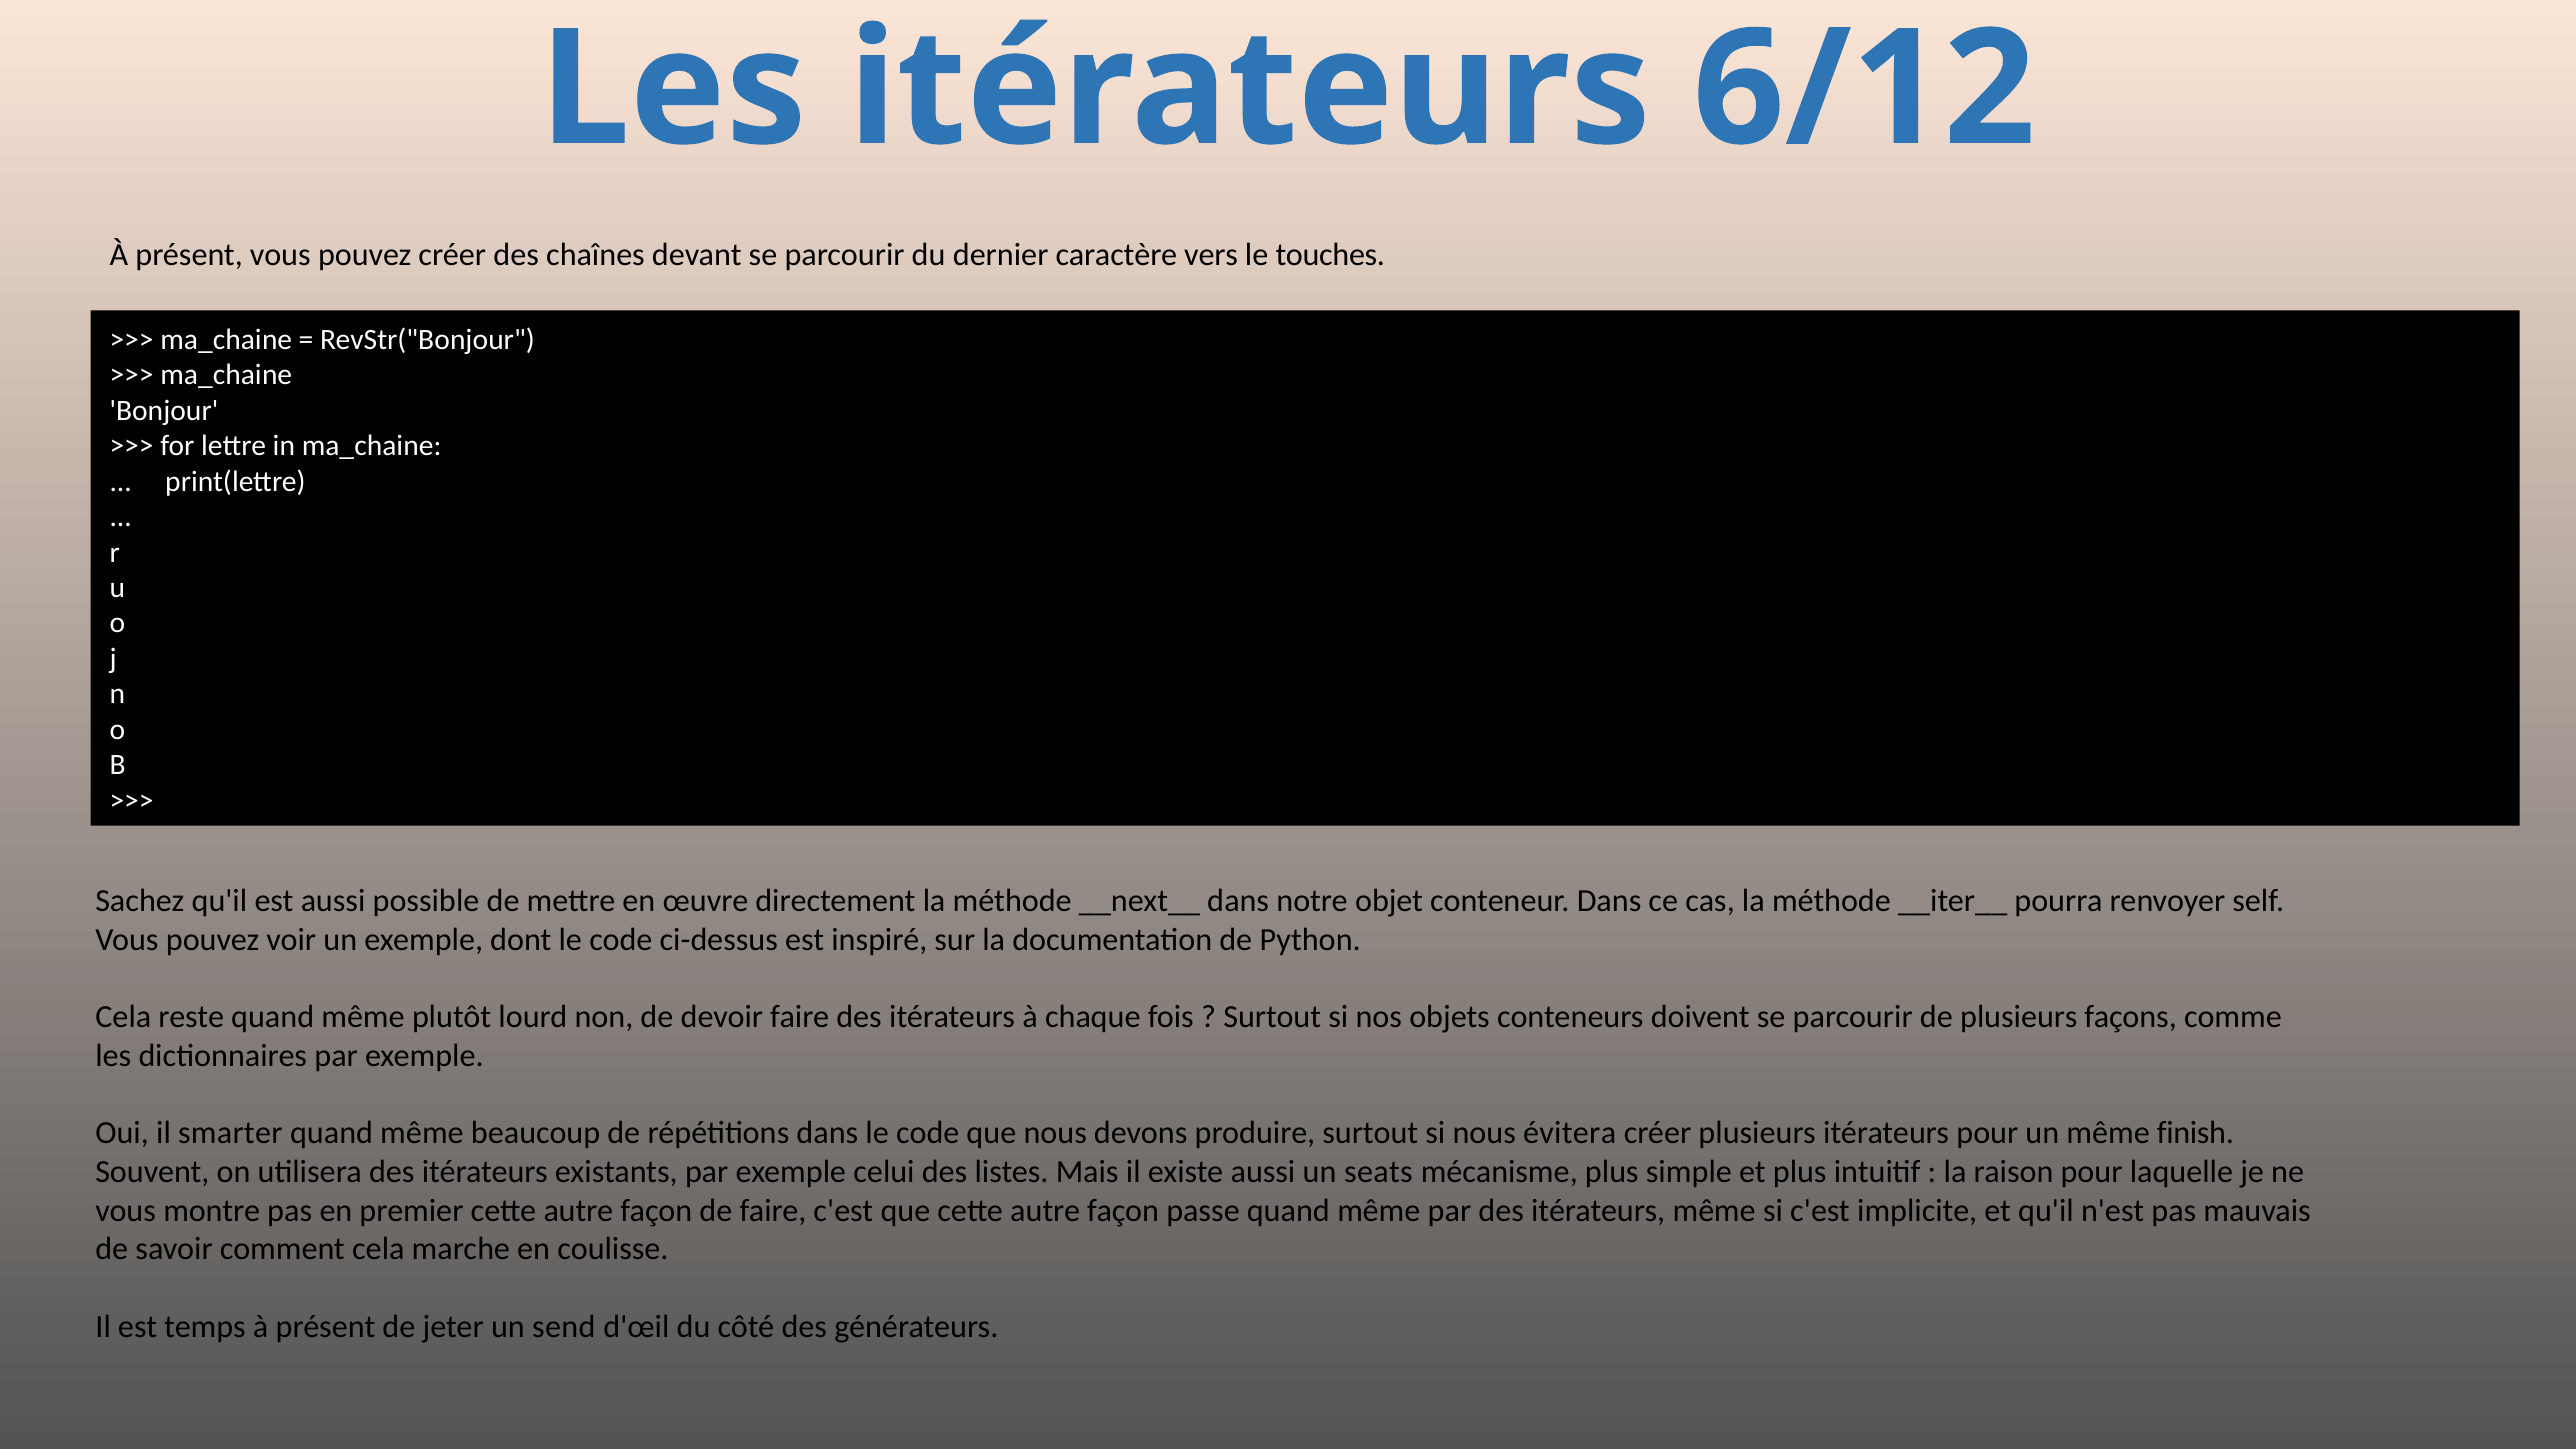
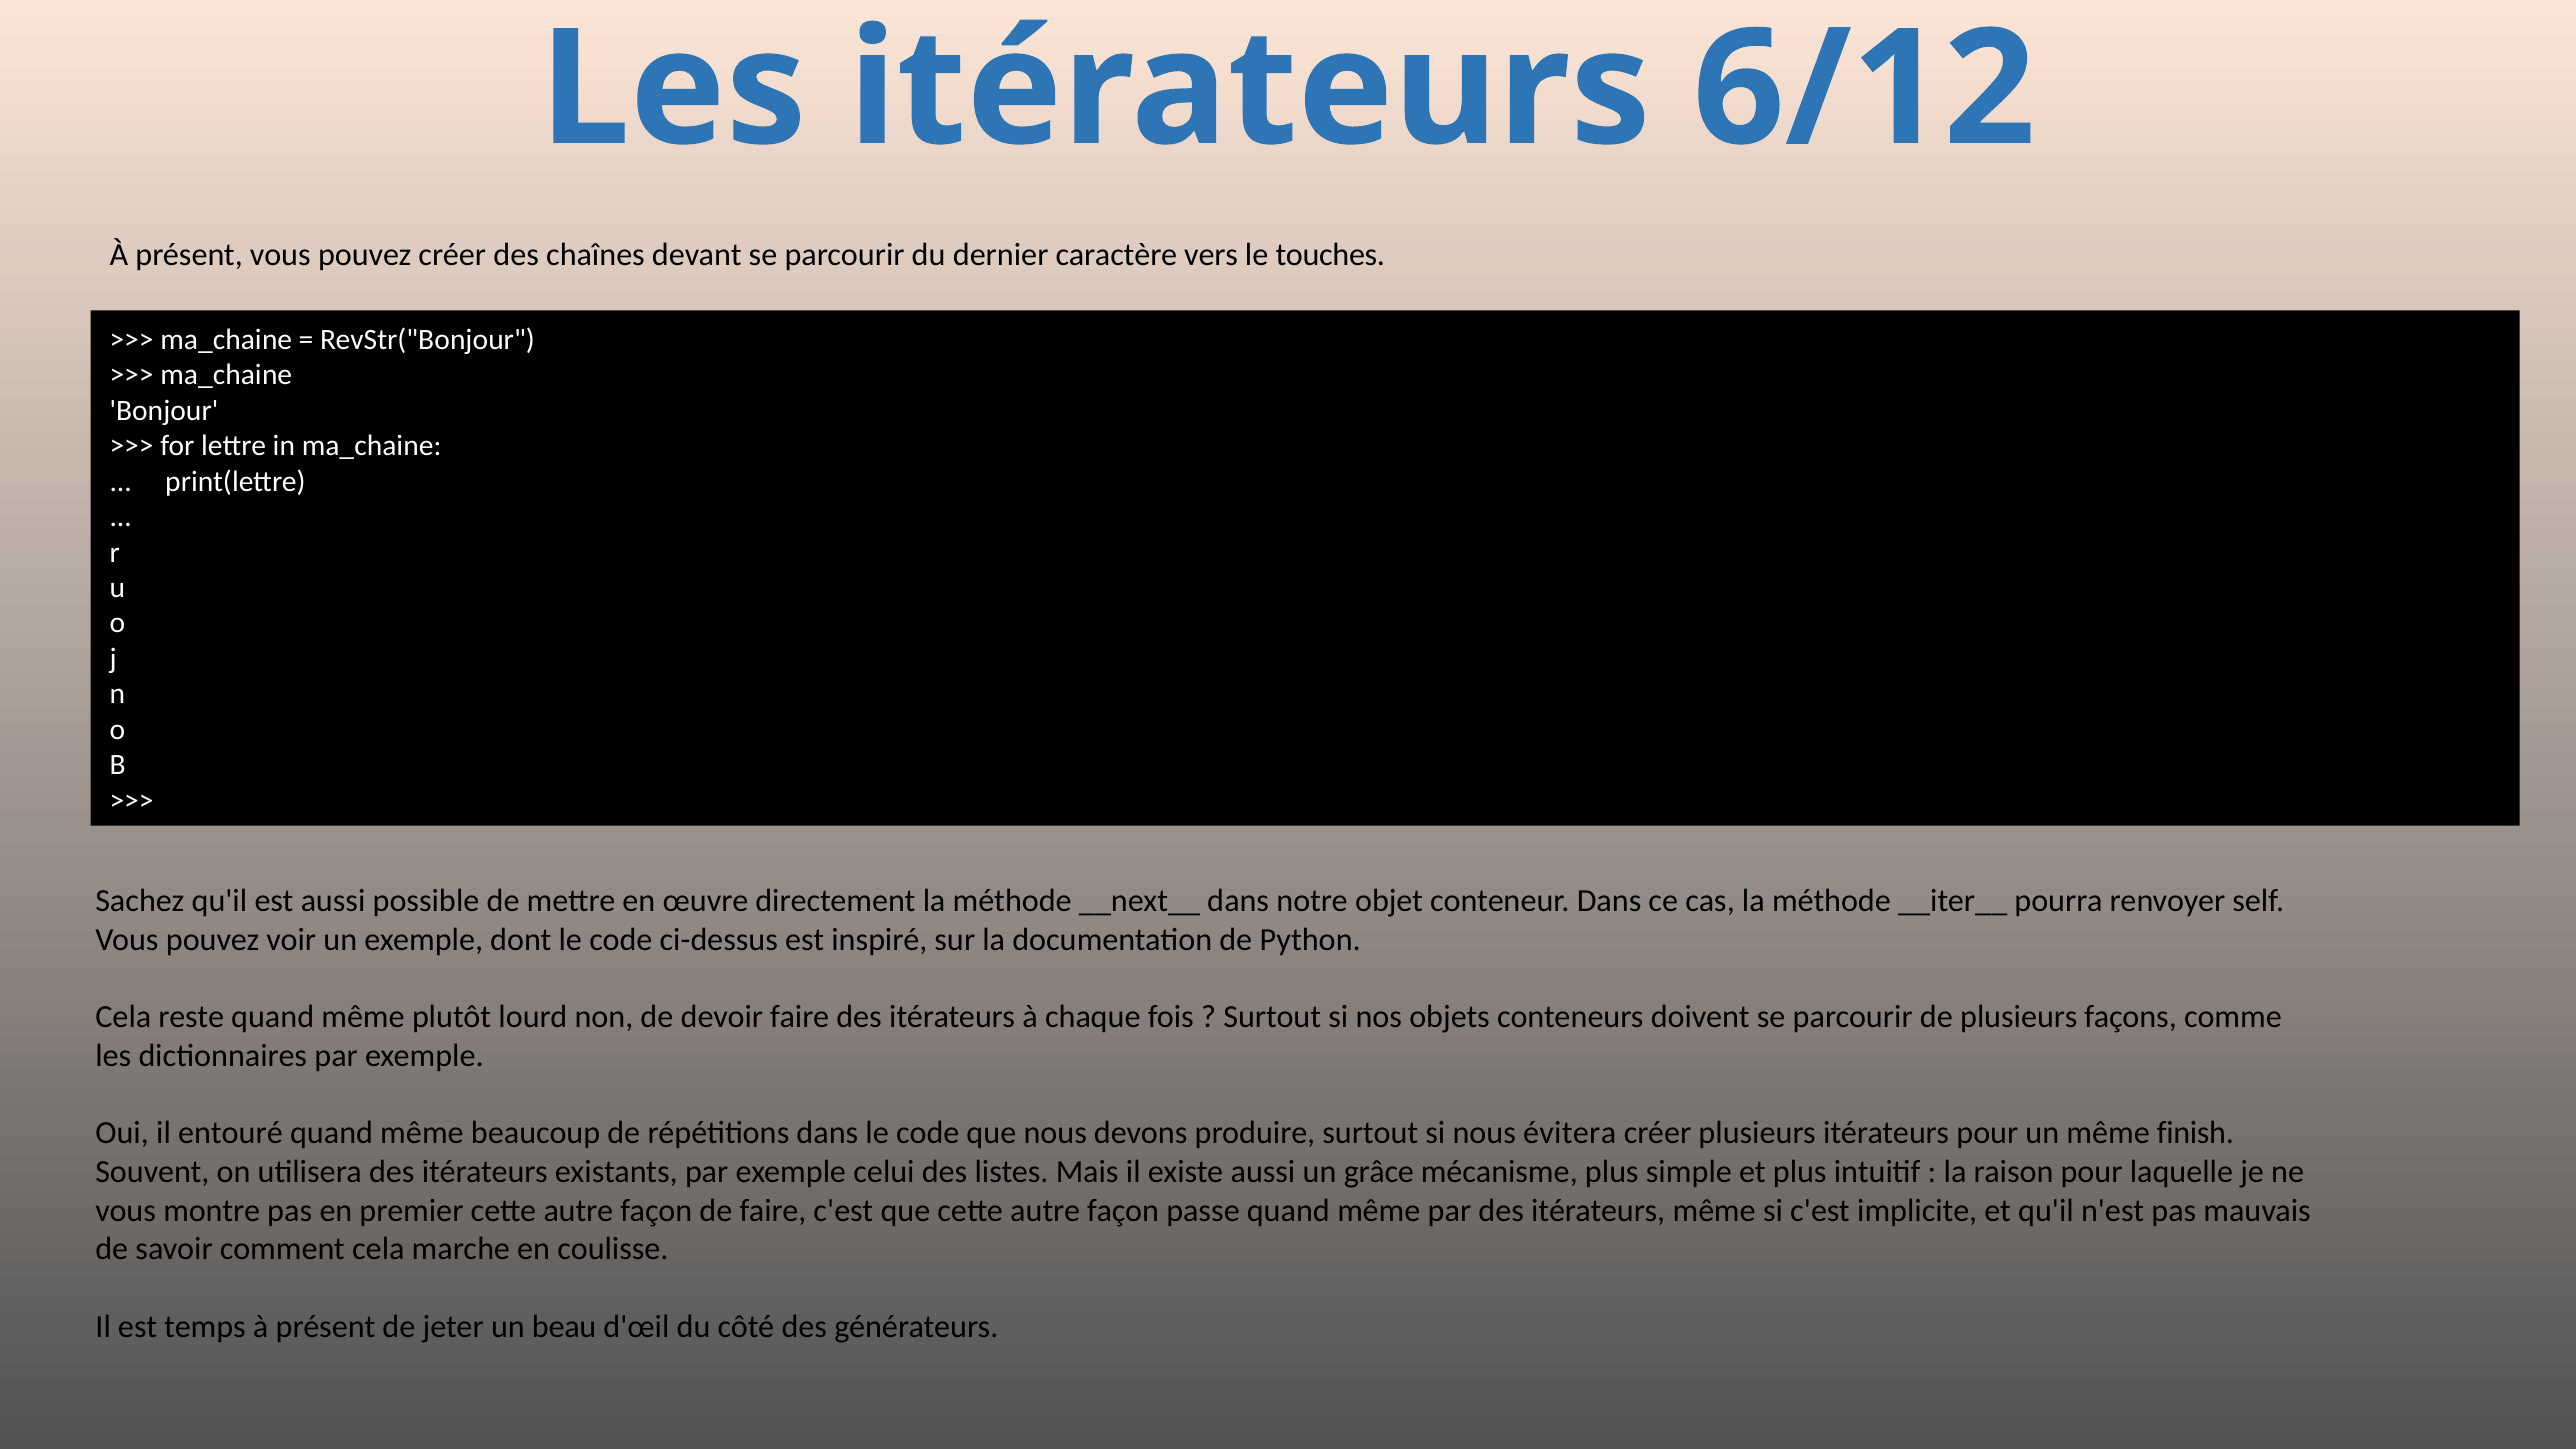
smarter: smarter -> entouré (230, 1133)
seats: seats -> grâce (1379, 1172)
send: send -> beau (564, 1326)
